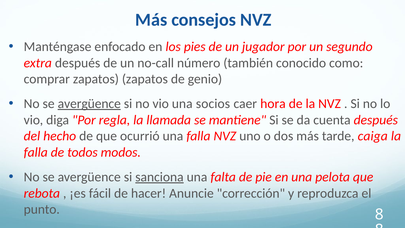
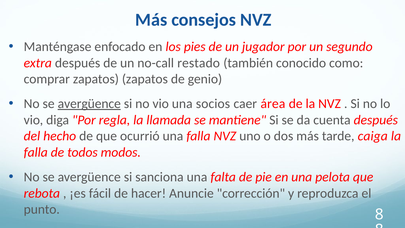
número: número -> restado (199, 63)
hora: hora -> área (273, 104)
sanciona underline: present -> none (159, 177)
